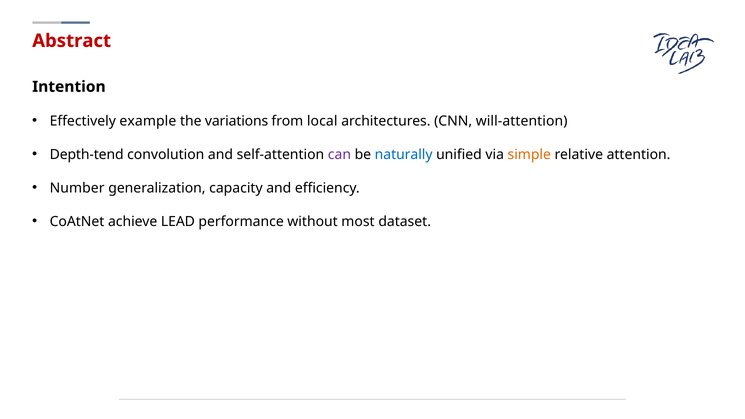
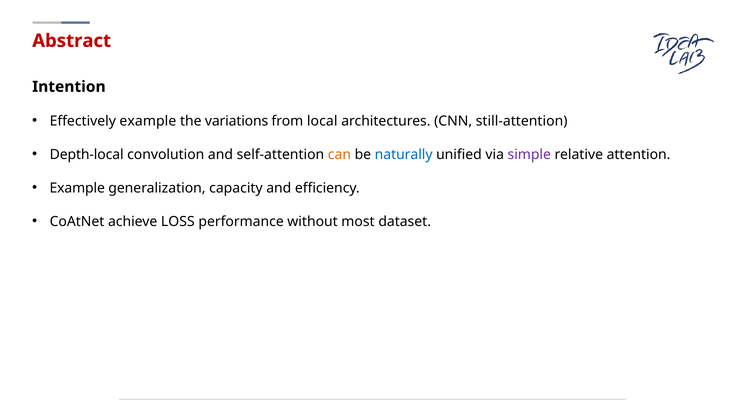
will-attention: will-attention -> still-attention (522, 121)
Depth-tend: Depth-tend -> Depth-local (87, 155)
can colour: purple -> orange (339, 155)
simple colour: orange -> purple (529, 155)
Number: Number -> Example (77, 188)
LEAD: LEAD -> LOSS (178, 222)
